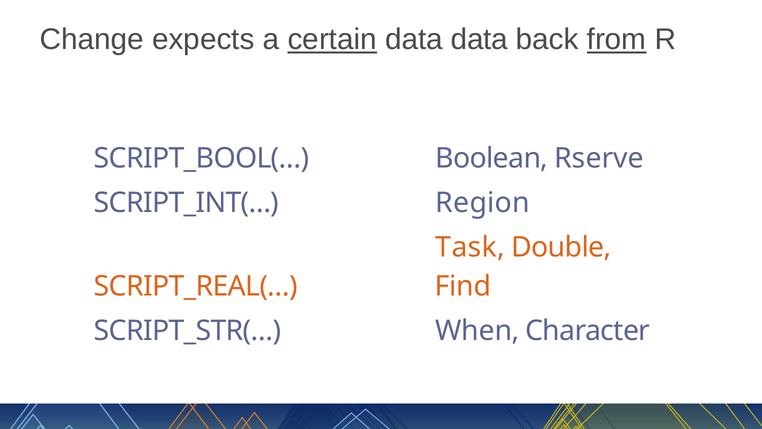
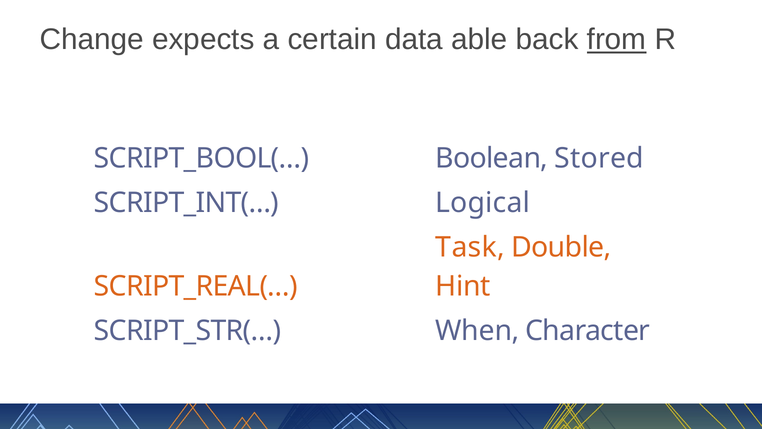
certain underline: present -> none (332, 40)
data data: data -> able (479, 40)
Rserve: Rserve -> Stored (599, 158)
Region: Region -> Logical (483, 203)
Find: Find -> Hint (463, 286)
